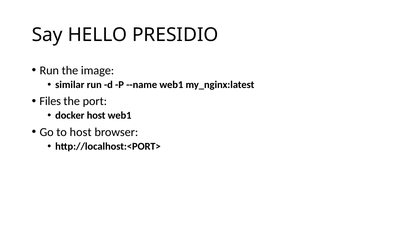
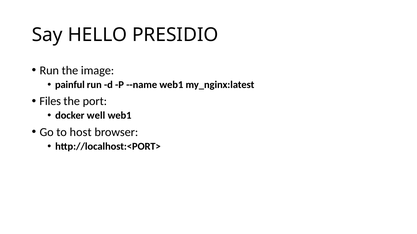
similar: similar -> painful (70, 85)
docker host: host -> well (96, 116)
